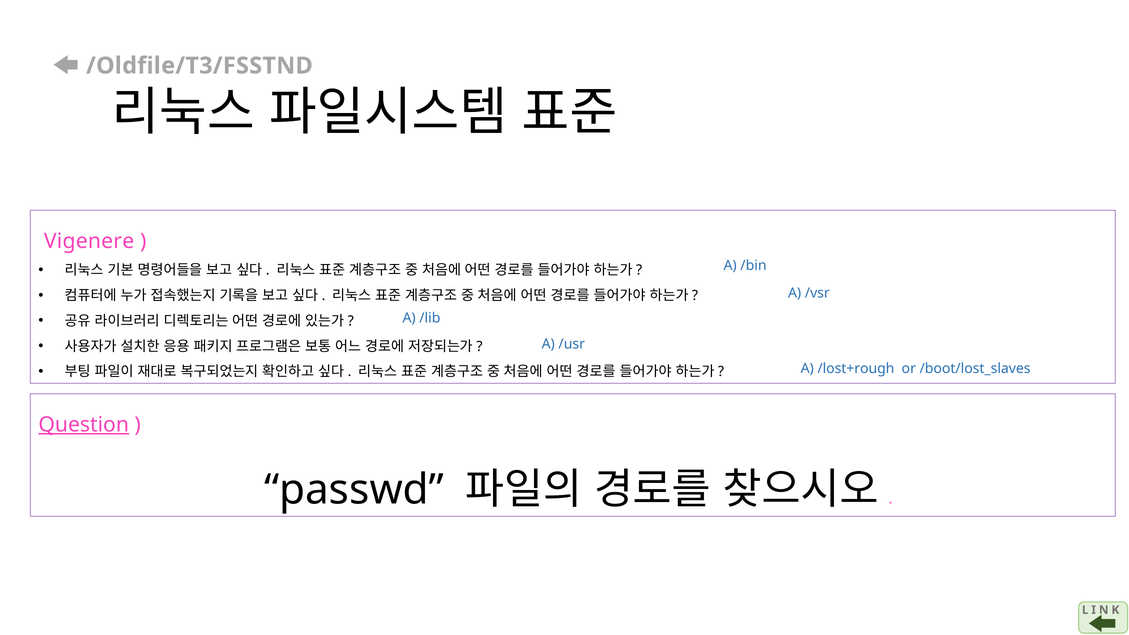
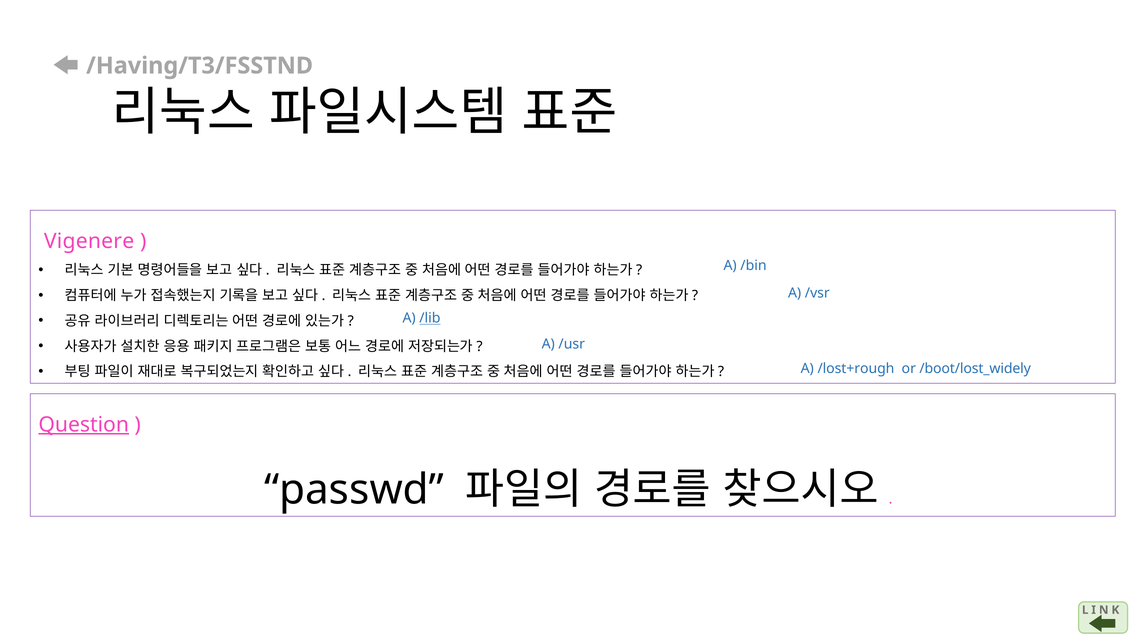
/Oldfile/T3/FSSTND: /Oldfile/T3/FSSTND -> /Having/T3/FSSTND (200, 66)
/lib underline: none -> present (430, 318)
/boot/lost_slaves: /boot/lost_slaves -> /boot/lost_widely (975, 369)
